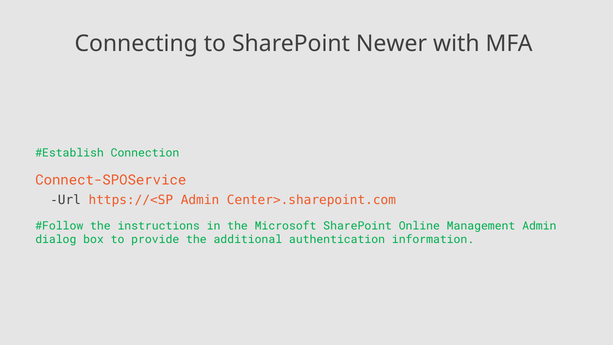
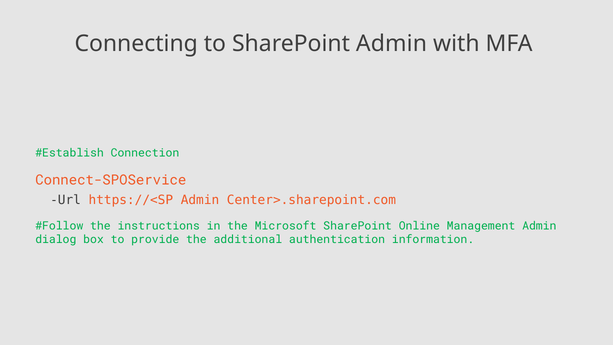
SharePoint Newer: Newer -> Admin (391, 44)
